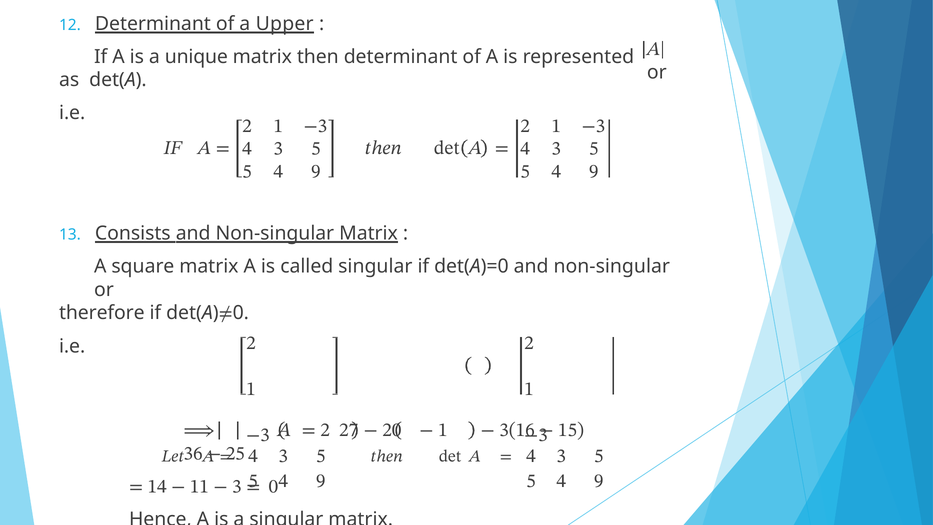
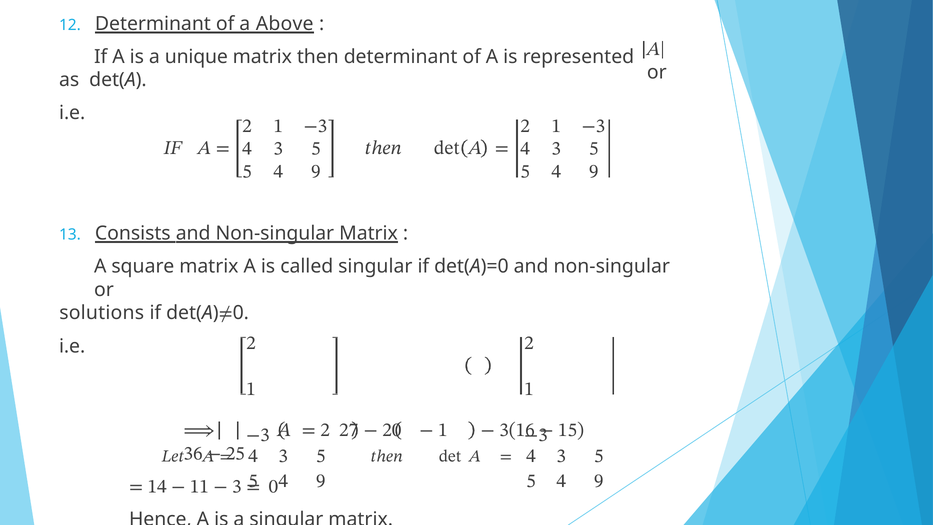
Upper: Upper -> Above (285, 24)
therefore: therefore -> solutions (102, 313)
